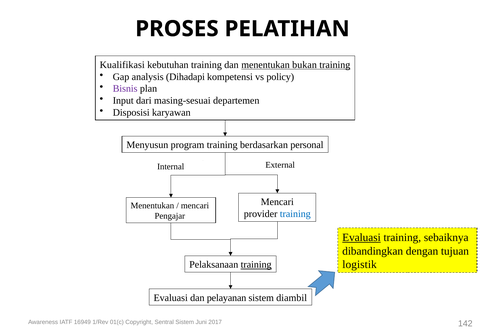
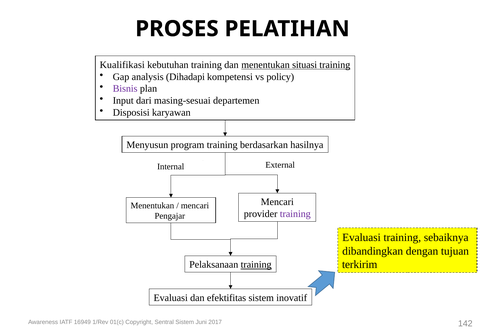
bukan: bukan -> situasi (305, 65)
personal: personal -> hasilnya (307, 145)
training colour: blue -> purple (295, 214)
Evaluasi underline: present -> none (361, 237)
logistik: logistik -> terkirim (360, 264)
pelayanan: pelayanan -> efektifitas (227, 298)
diambil: diambil -> inovatif (292, 298)
